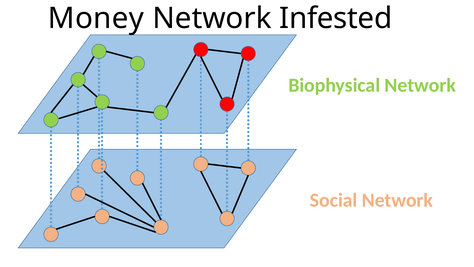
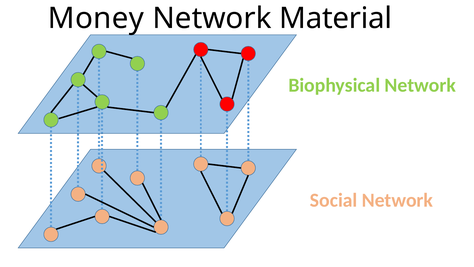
Infested: Infested -> Material (336, 18)
